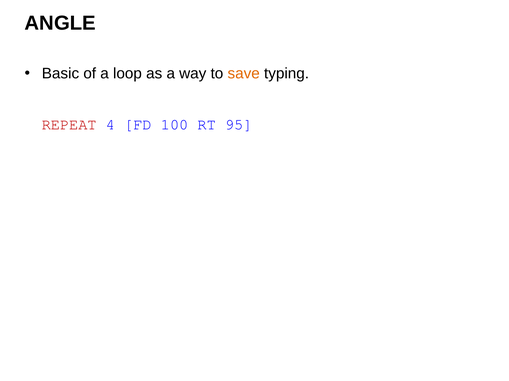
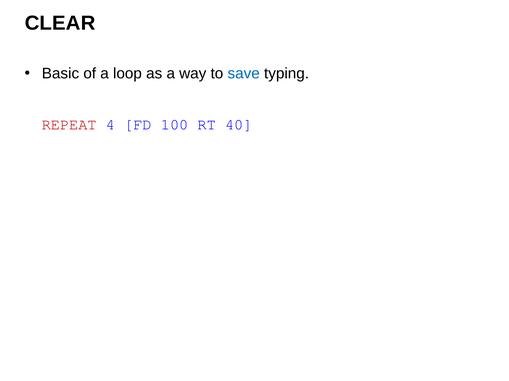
ANGLE: ANGLE -> CLEAR (60, 23)
save colour: orange -> blue (244, 74)
95: 95 -> 40 (239, 125)
